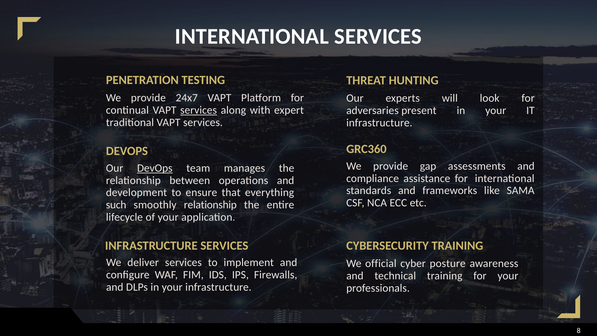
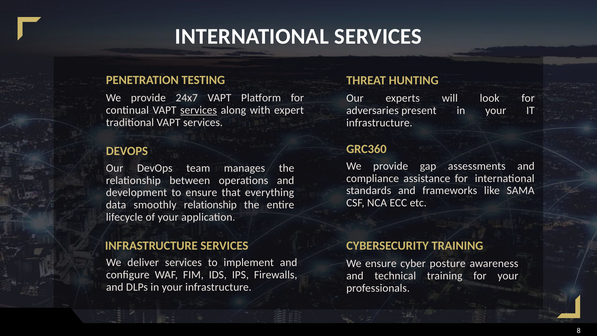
DevOps underline: present -> none (155, 168)
such: such -> data (116, 205)
We official: official -> ensure (381, 263)
